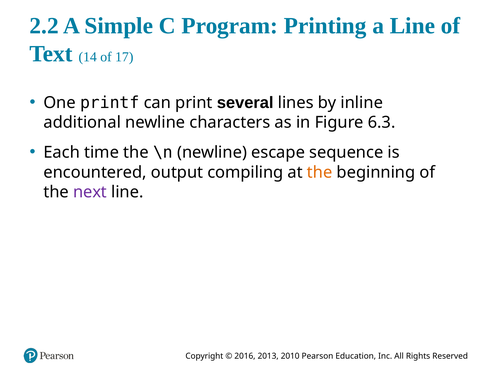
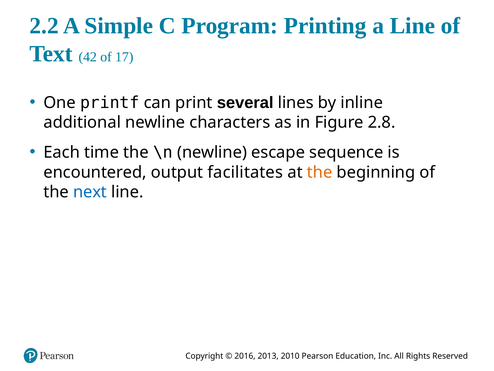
14: 14 -> 42 (88, 57)
6.3: 6.3 -> 2.8 (382, 122)
compiling: compiling -> facilitates (245, 172)
next colour: purple -> blue (90, 192)
